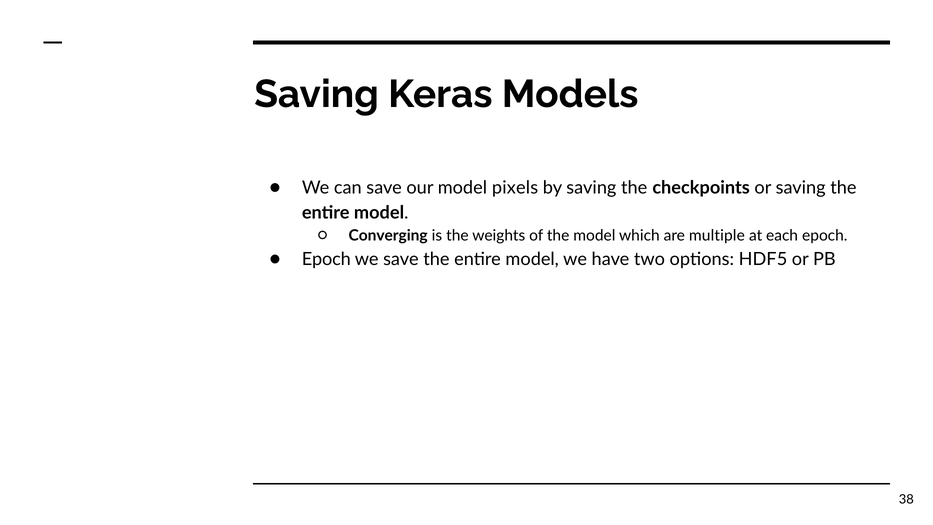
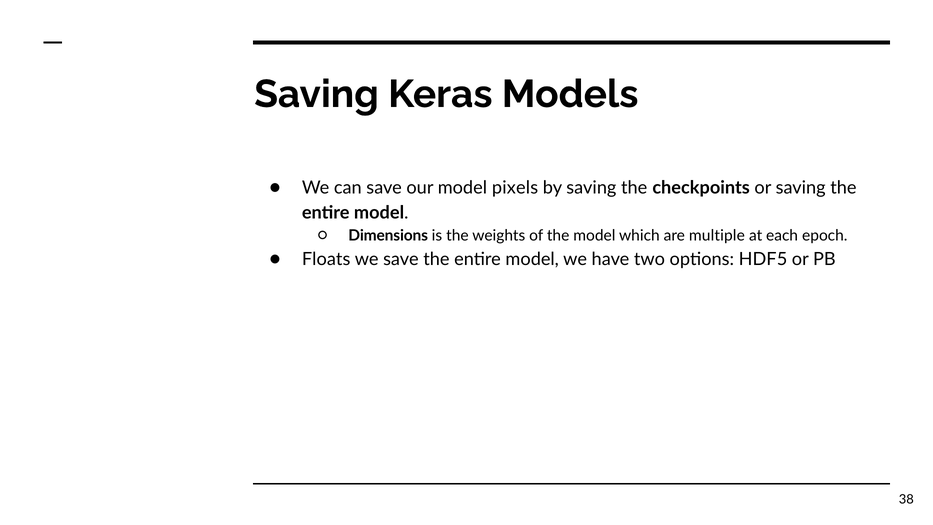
Converging: Converging -> Dimensions (388, 235)
Epoch: Epoch -> Floats (326, 259)
